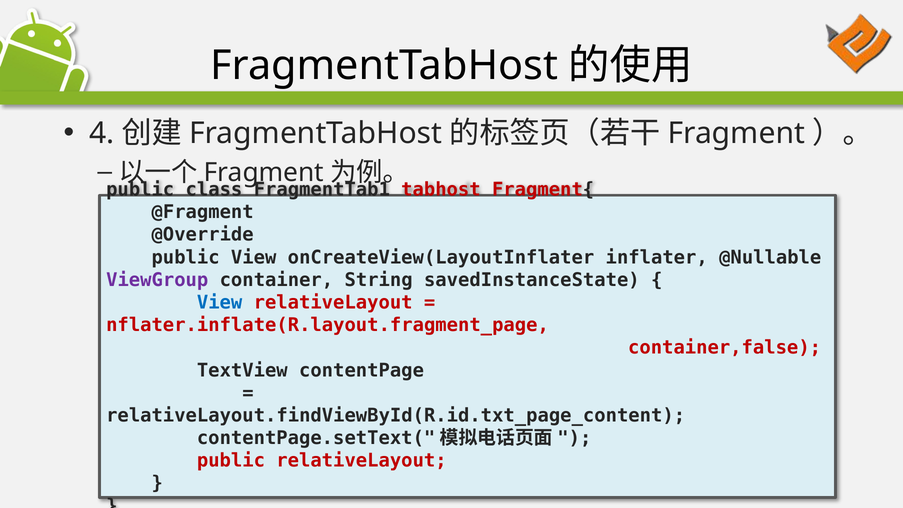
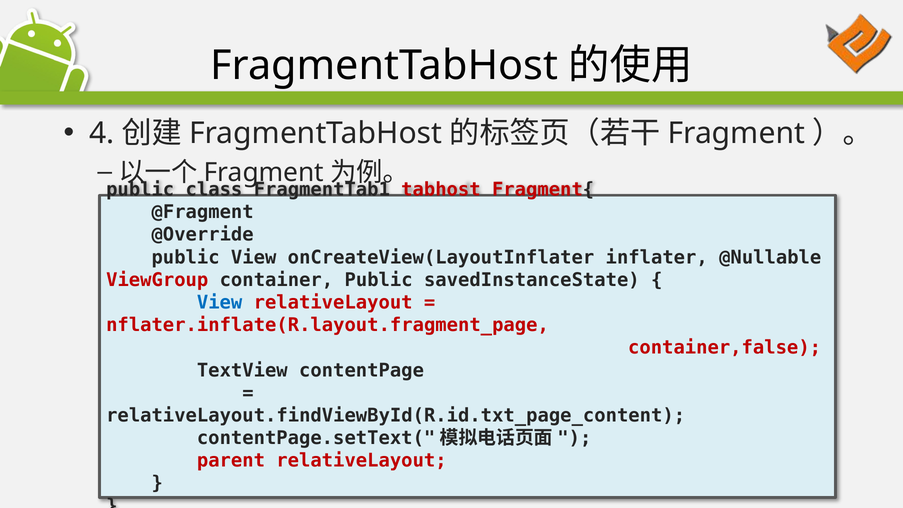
ViewGroup colour: purple -> red (157, 280)
container String: String -> Public (379, 280)
public: public -> parent (231, 461)
